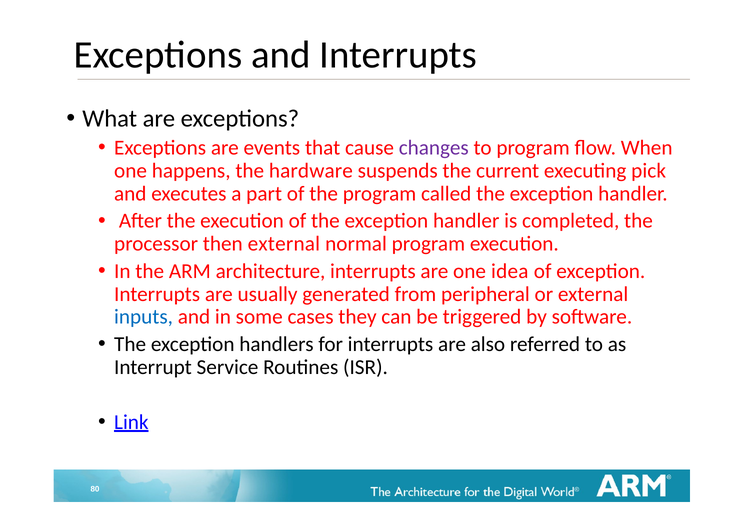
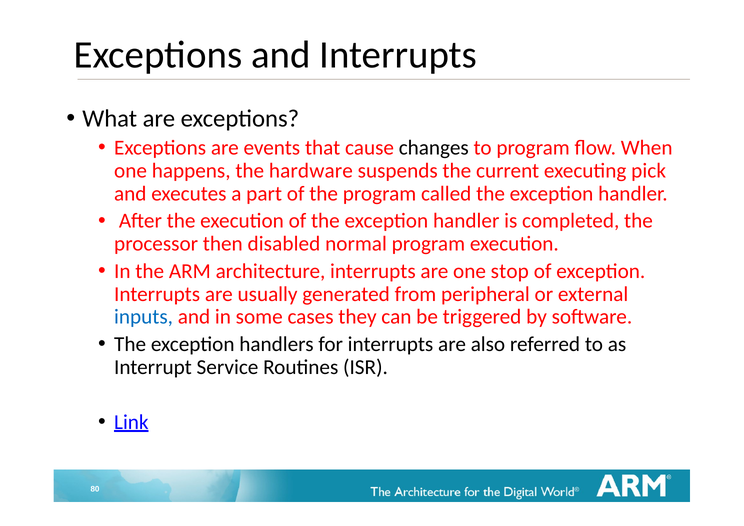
changes colour: purple -> black (434, 148)
then external: external -> disabled (284, 244)
idea: idea -> stop (510, 271)
